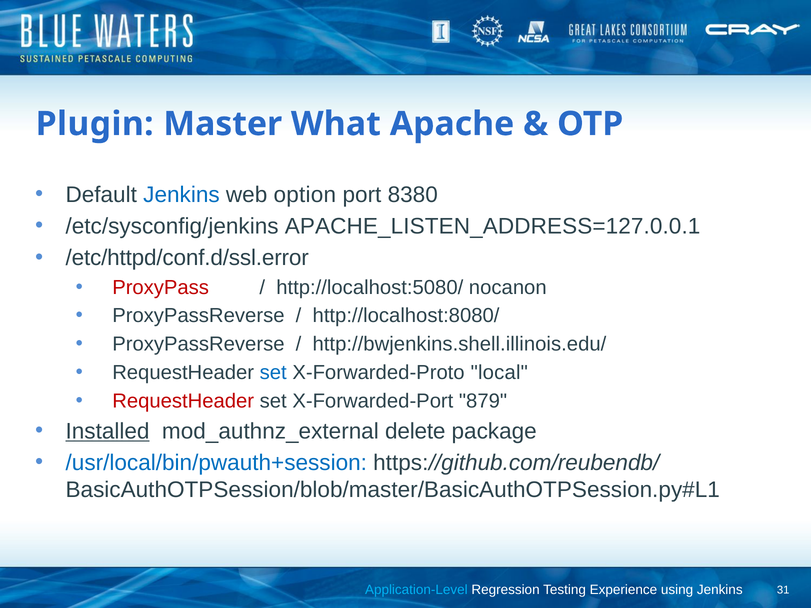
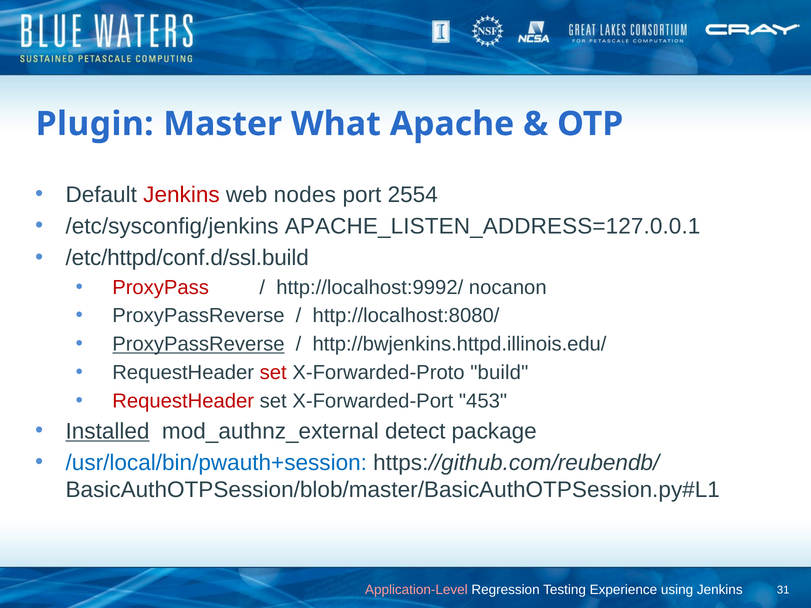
Jenkins colour: blue -> red (181, 195)
option: option -> nodes (305, 195)
8380: 8380 -> 2554 (413, 195)
/etc/httpd/conf.d/ssl.error: /etc/httpd/conf.d/ssl.error -> /etc/httpd/conf.d/ssl.build (187, 258)
http://localhost:5080/: http://localhost:5080/ -> http://localhost:9992/ (370, 288)
ProxyPassReverse underline: none -> present (198, 344)
http://bwjenkins.shell.illinois.edu/: http://bwjenkins.shell.illinois.edu/ -> http://bwjenkins.httpd.illinois.edu/ (459, 344)
set colour: blue -> red (273, 373)
local: local -> build (499, 373)
879: 879 -> 453 (483, 401)
delete: delete -> detect (415, 431)
Application-Level colour: light blue -> pink (416, 590)
